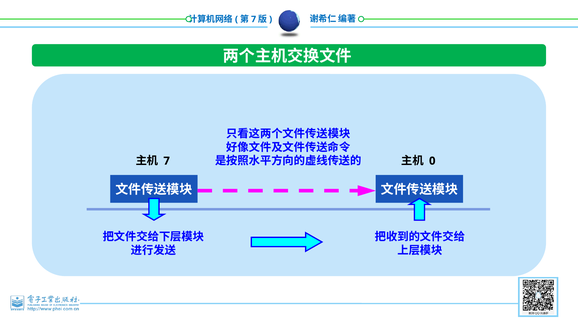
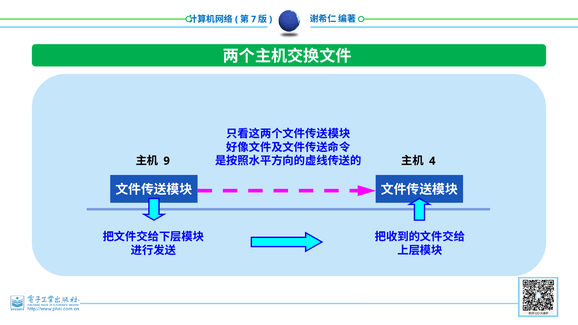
7: 7 -> 9 (167, 161)
0: 0 -> 4 (432, 161)
